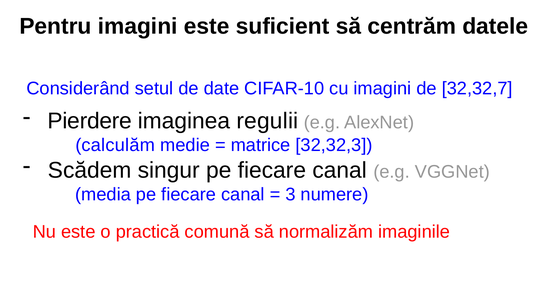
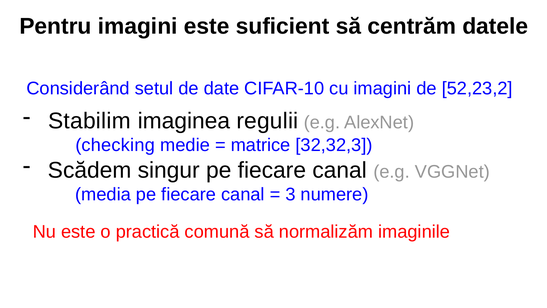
32,32,7: 32,32,7 -> 52,23,2 (477, 88)
Pierdere: Pierdere -> Stabilim (90, 121)
calculăm: calculăm -> checking (115, 145)
